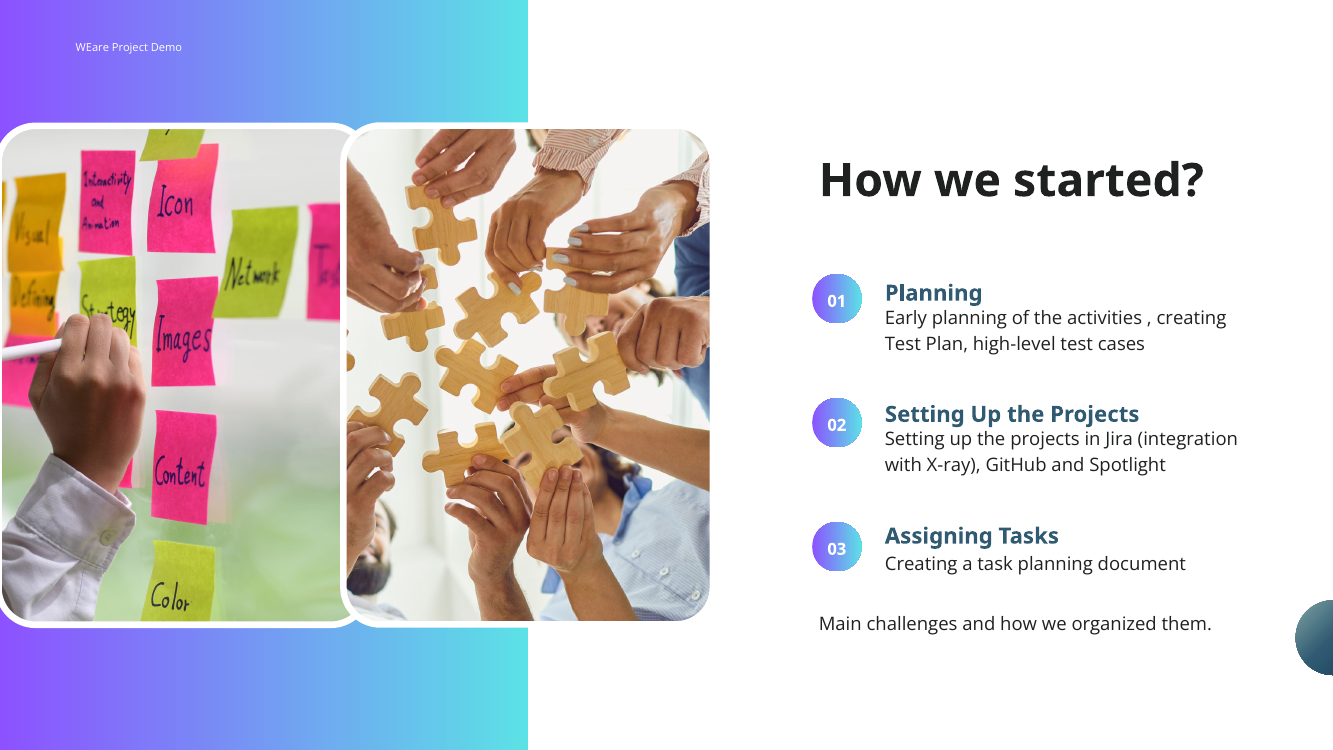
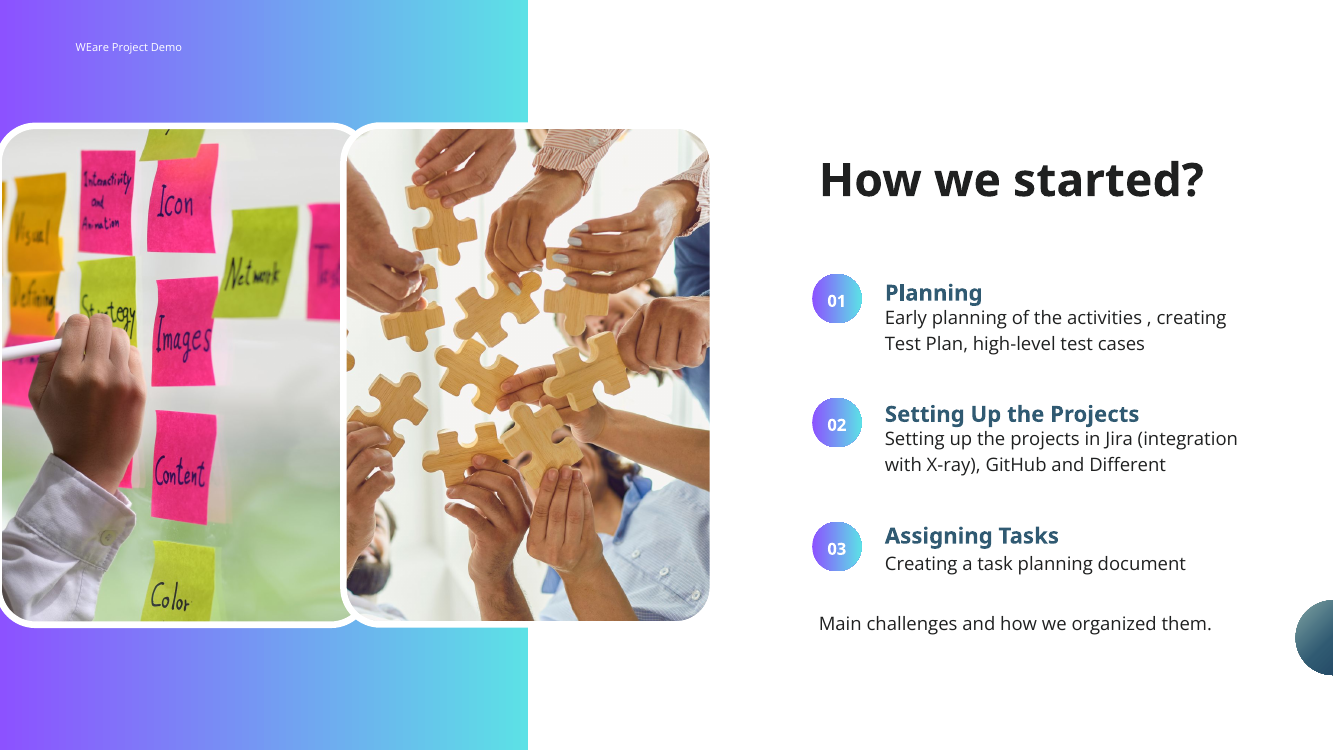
Spotlight: Spotlight -> Different (1128, 465)
